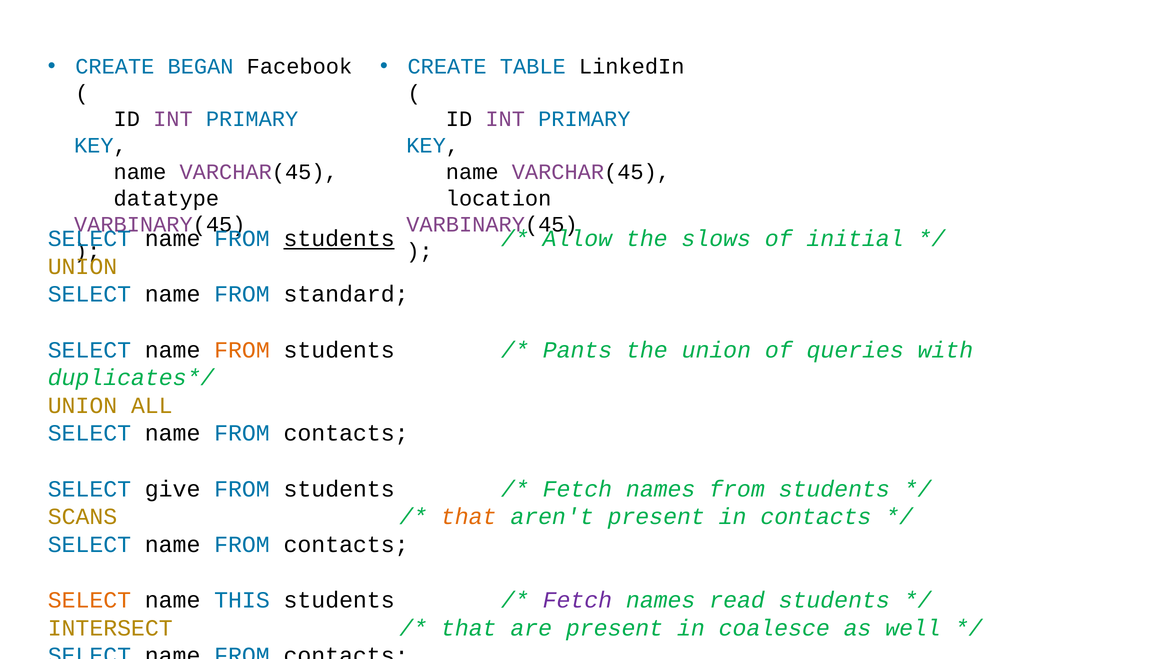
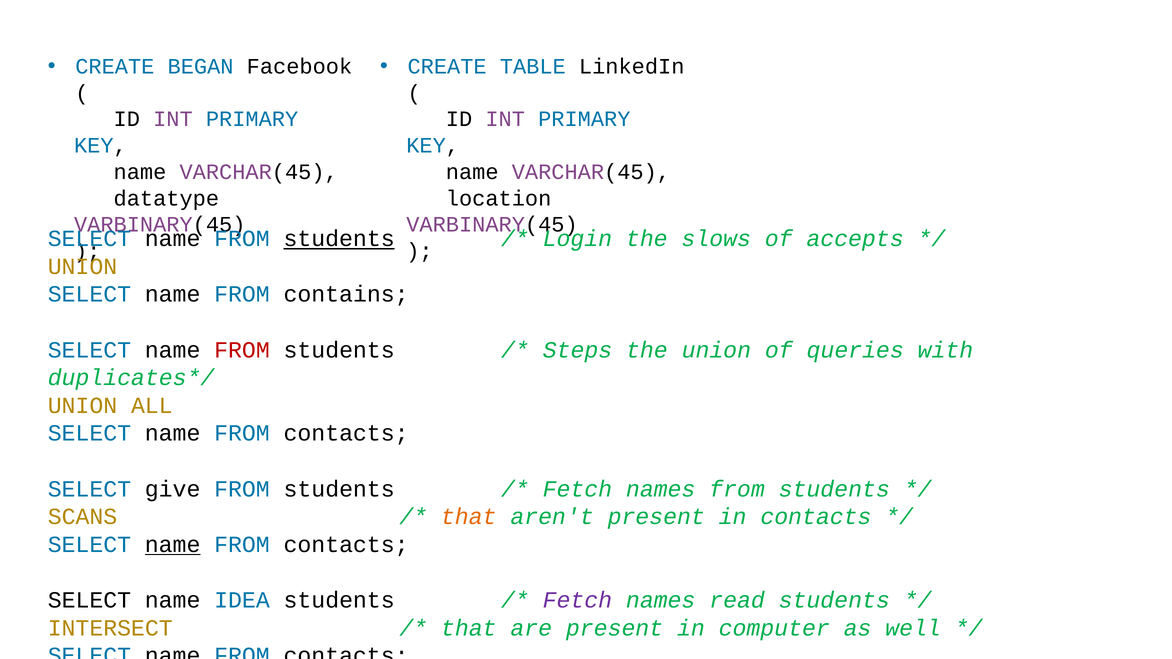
Allow: Allow -> Login (577, 239)
initial: initial -> accepts (855, 239)
standard: standard -> contains (346, 294)
FROM colour: orange -> red (242, 350)
Pants: Pants -> Steps (578, 350)
name underline: none -> present (173, 545)
SELECT colour: orange -> black (89, 600)
THIS: THIS -> IDEA (242, 600)
coalesce: coalesce -> computer (774, 628)
